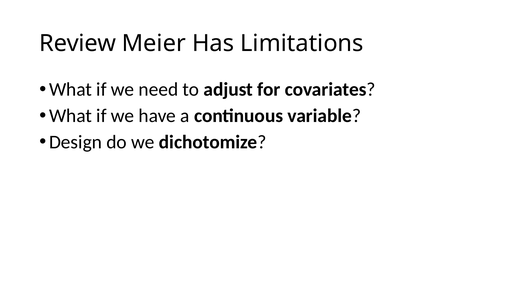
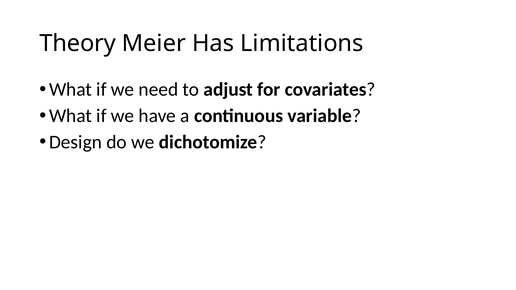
Review: Review -> Theory (78, 43)
